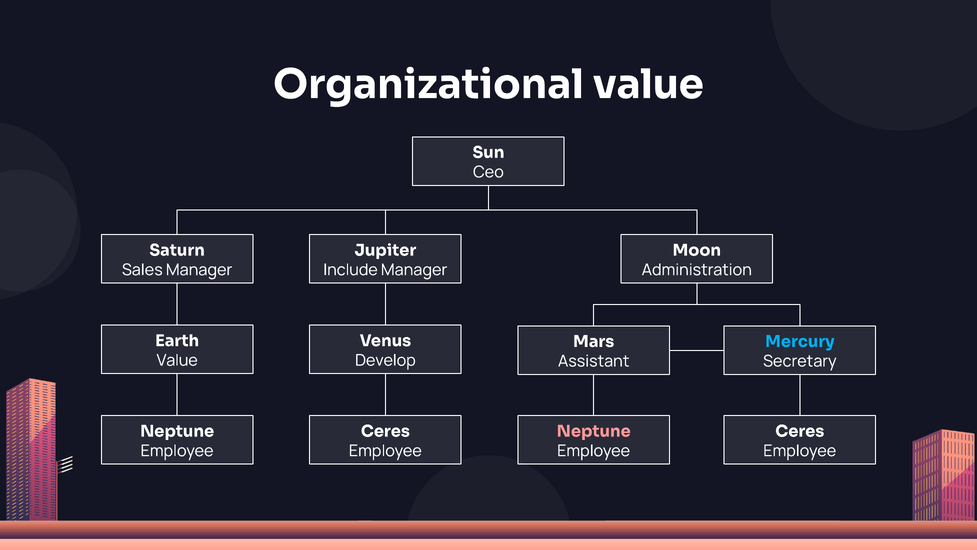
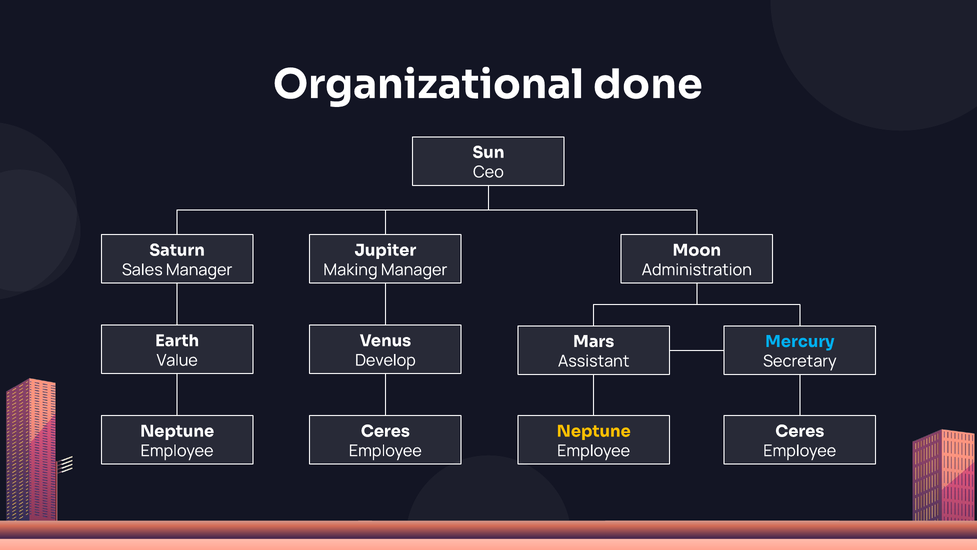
Organizational value: value -> done (648, 85)
Include: Include -> Making (351, 270)
Neptune colour: pink -> yellow (594, 431)
